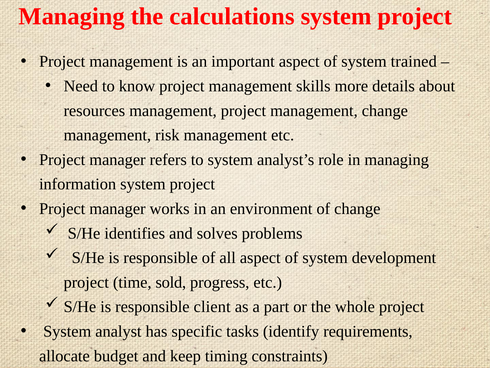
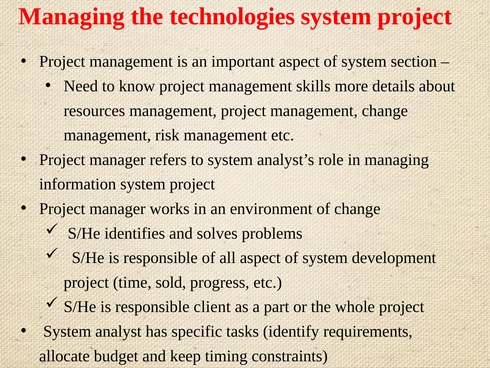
calculations: calculations -> technologies (232, 16)
trained: trained -> section (414, 61)
